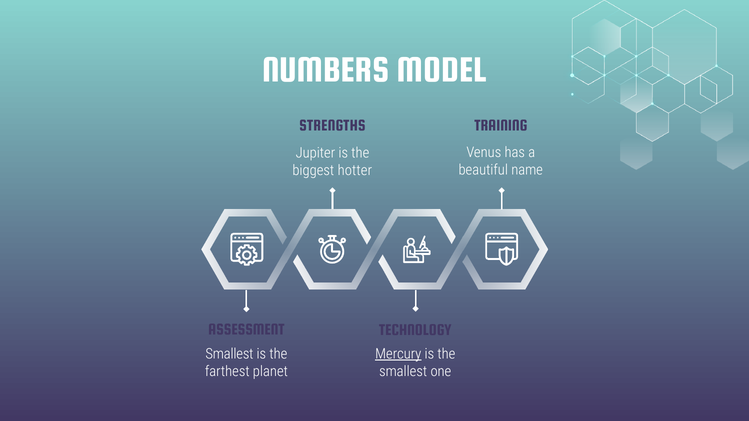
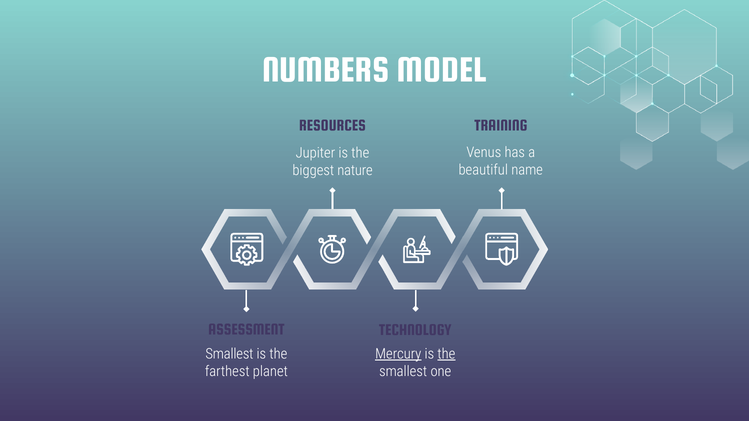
STRENGTHS: STRENGTHS -> RESOURCES (332, 125)
hotter: hotter -> nature (355, 170)
the underline: none -> present (446, 354)
